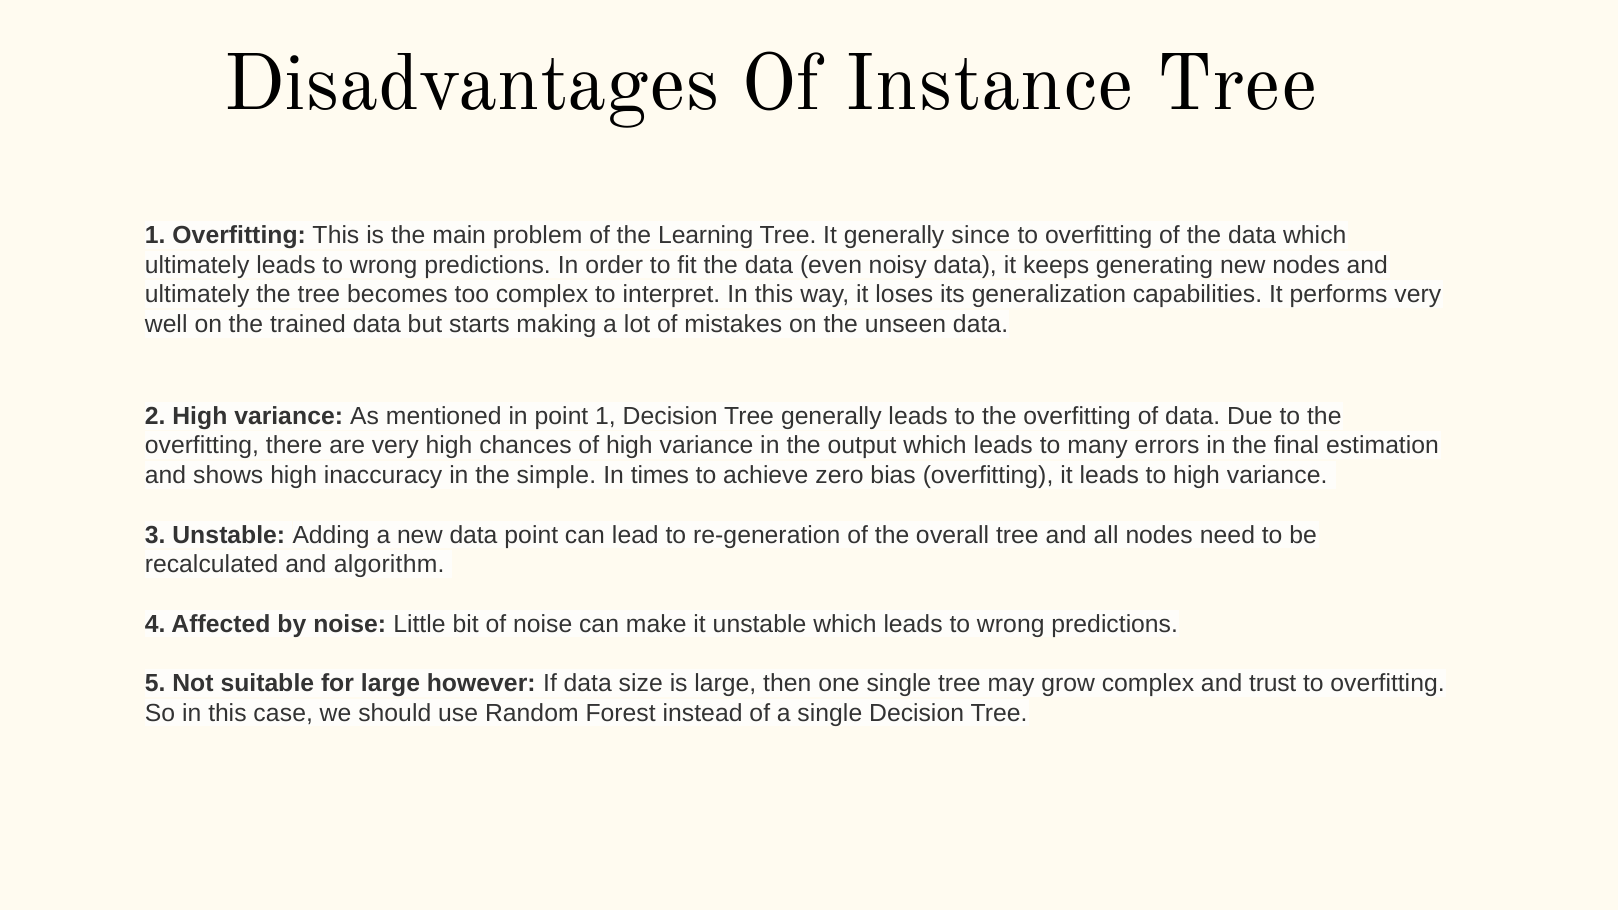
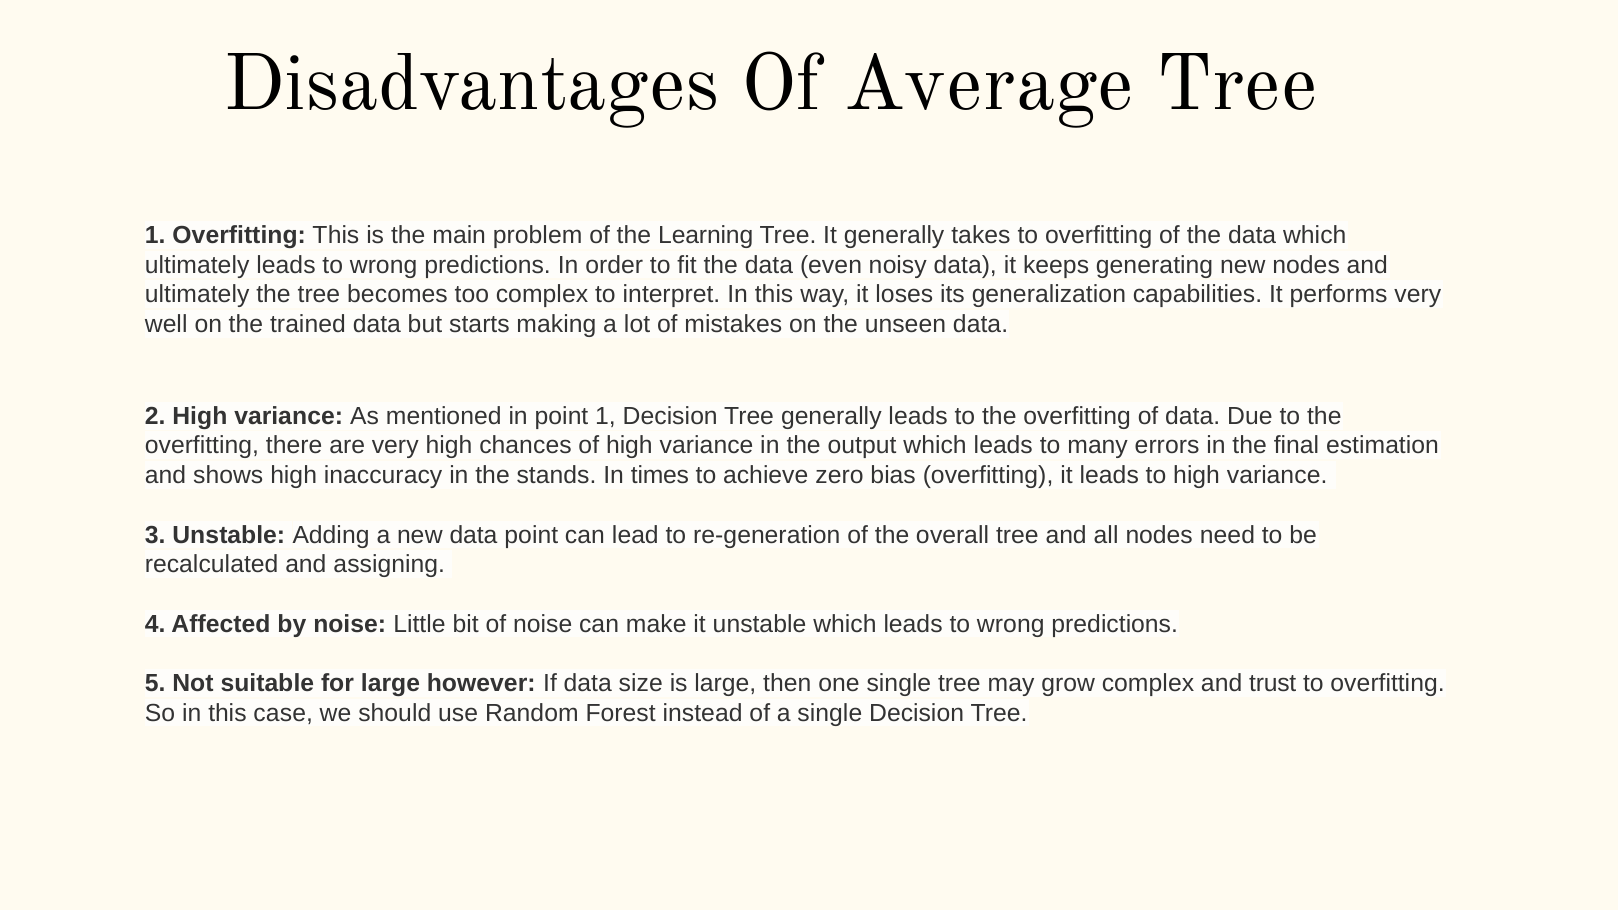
Instance: Instance -> Average (989, 83)
since: since -> takes (981, 235)
simple: simple -> stands (556, 476)
algorithm: algorithm -> assigning (389, 565)
